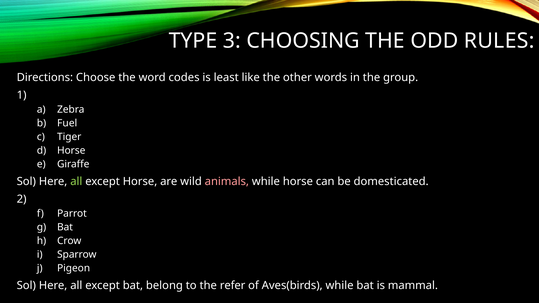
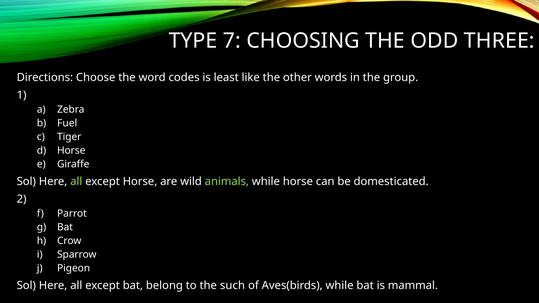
3: 3 -> 7 (232, 41)
RULES: RULES -> THREE (499, 41)
animals colour: pink -> light green (227, 182)
refer: refer -> such (233, 286)
